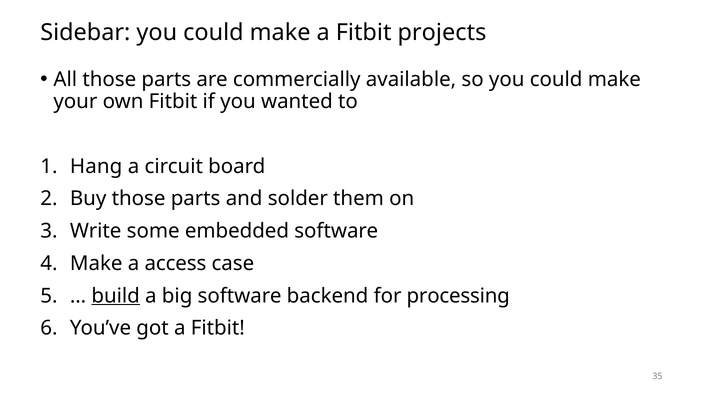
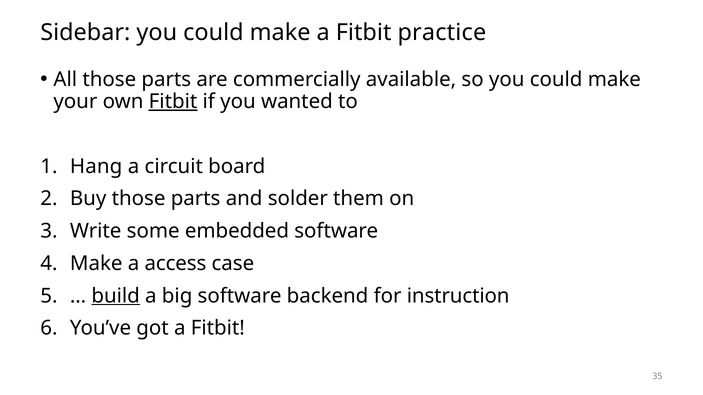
projects: projects -> practice (442, 33)
Fitbit underline: none -> present (173, 102)
processing: processing -> instruction (458, 296)
